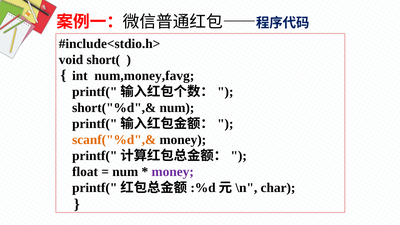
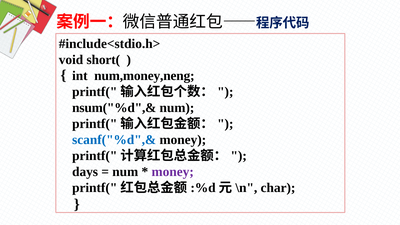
num,money,favg: num,money,favg -> num,money,neng (144, 76)
short("%d",&: short("%d",& -> nsum("%d",& (114, 108)
scanf("%d",& colour: orange -> blue (114, 140)
float: float -> days (85, 172)
